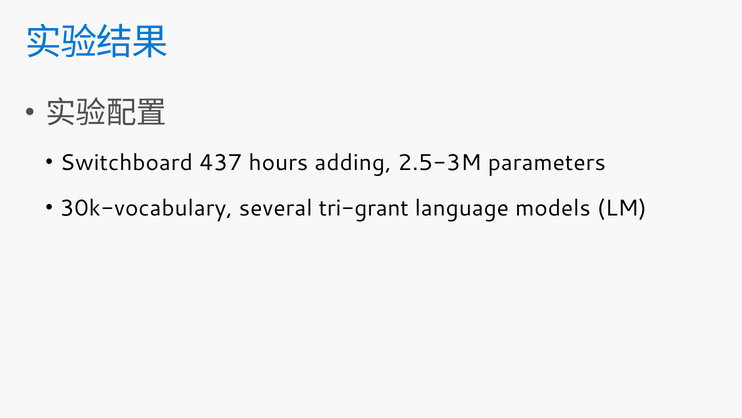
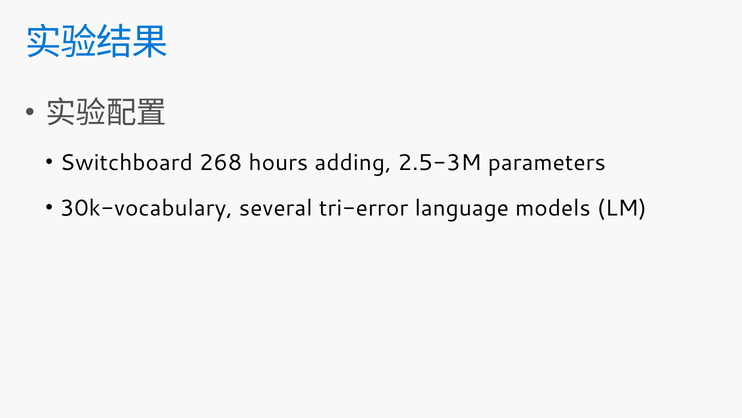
437: 437 -> 268 (221, 163)
tri-grant: tri-grant -> tri-error (364, 208)
